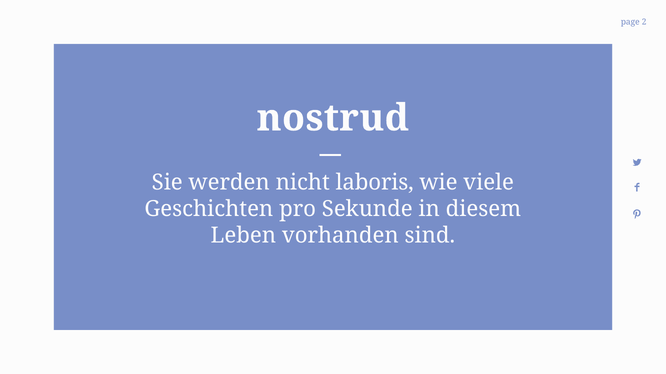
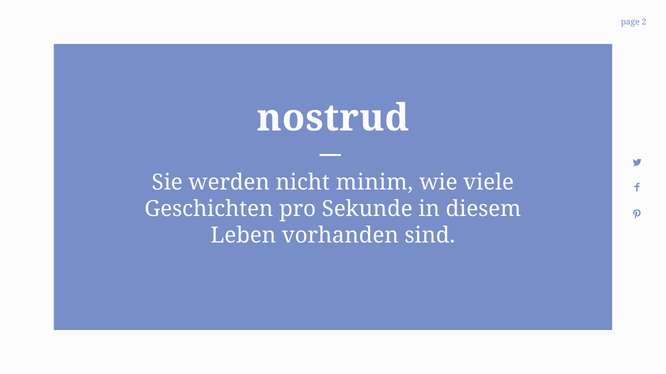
laboris: laboris -> minim (375, 183)
